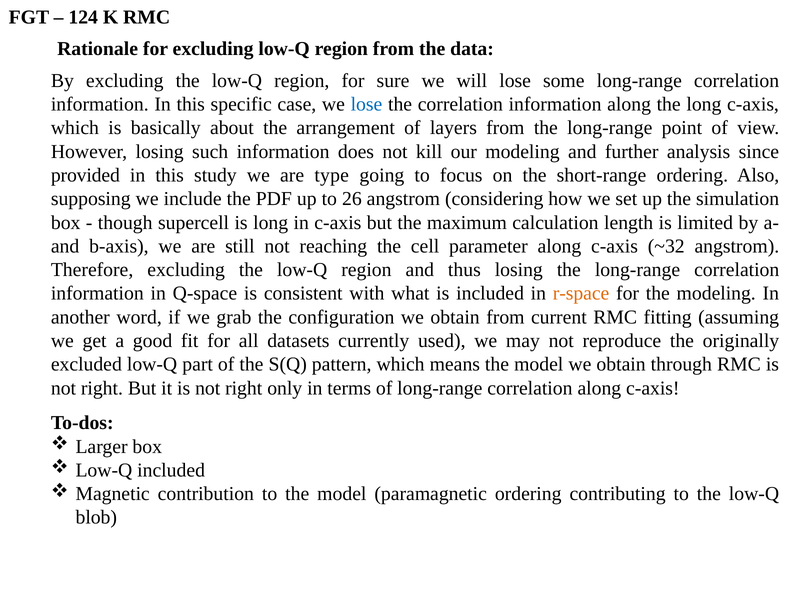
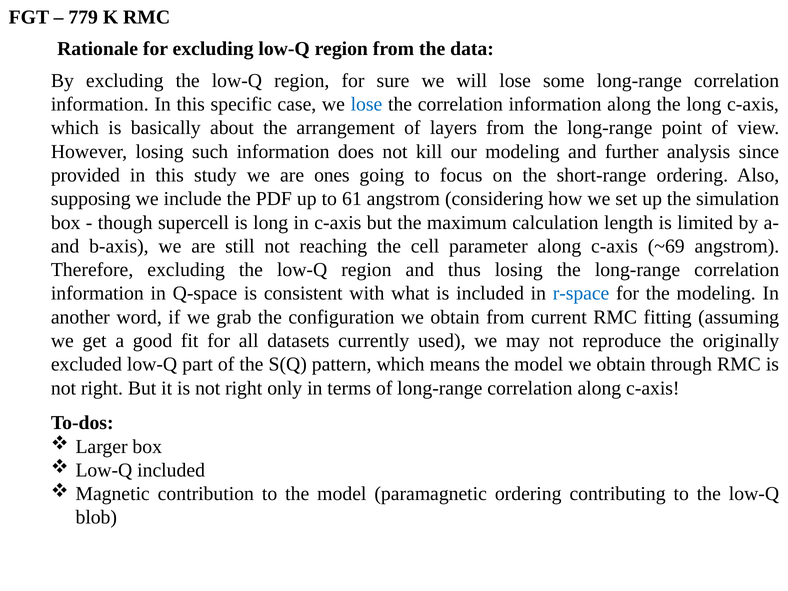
124: 124 -> 779 (83, 17)
type: type -> ones (332, 175)
26: 26 -> 61 (352, 199)
~32: ~32 -> ~69 (666, 246)
r-space colour: orange -> blue (581, 293)
